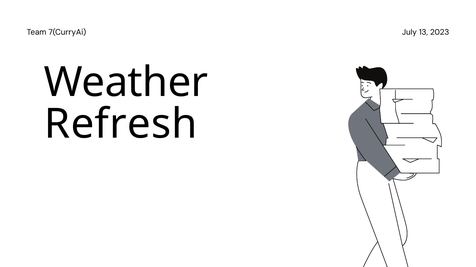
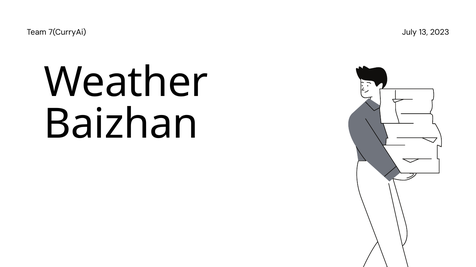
Refresh: Refresh -> Baizhan (121, 124)
